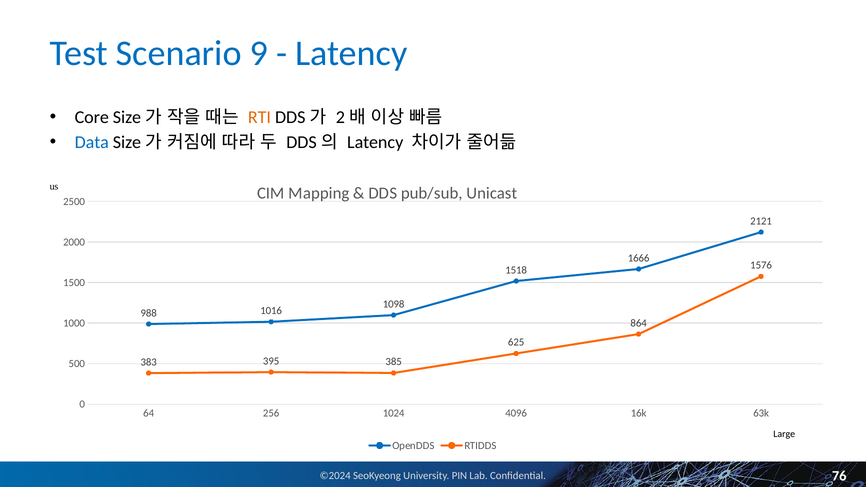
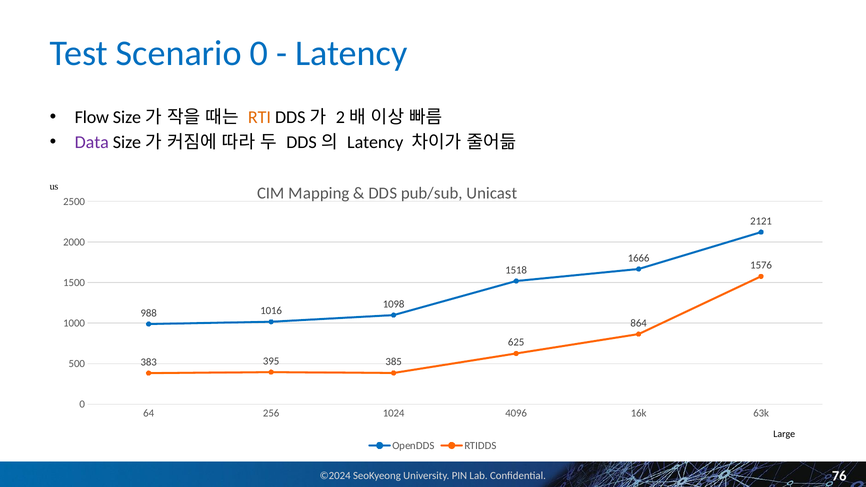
Scenario 9: 9 -> 0 (259, 53)
Core: Core -> Flow (92, 117)
Data colour: blue -> purple (92, 143)
